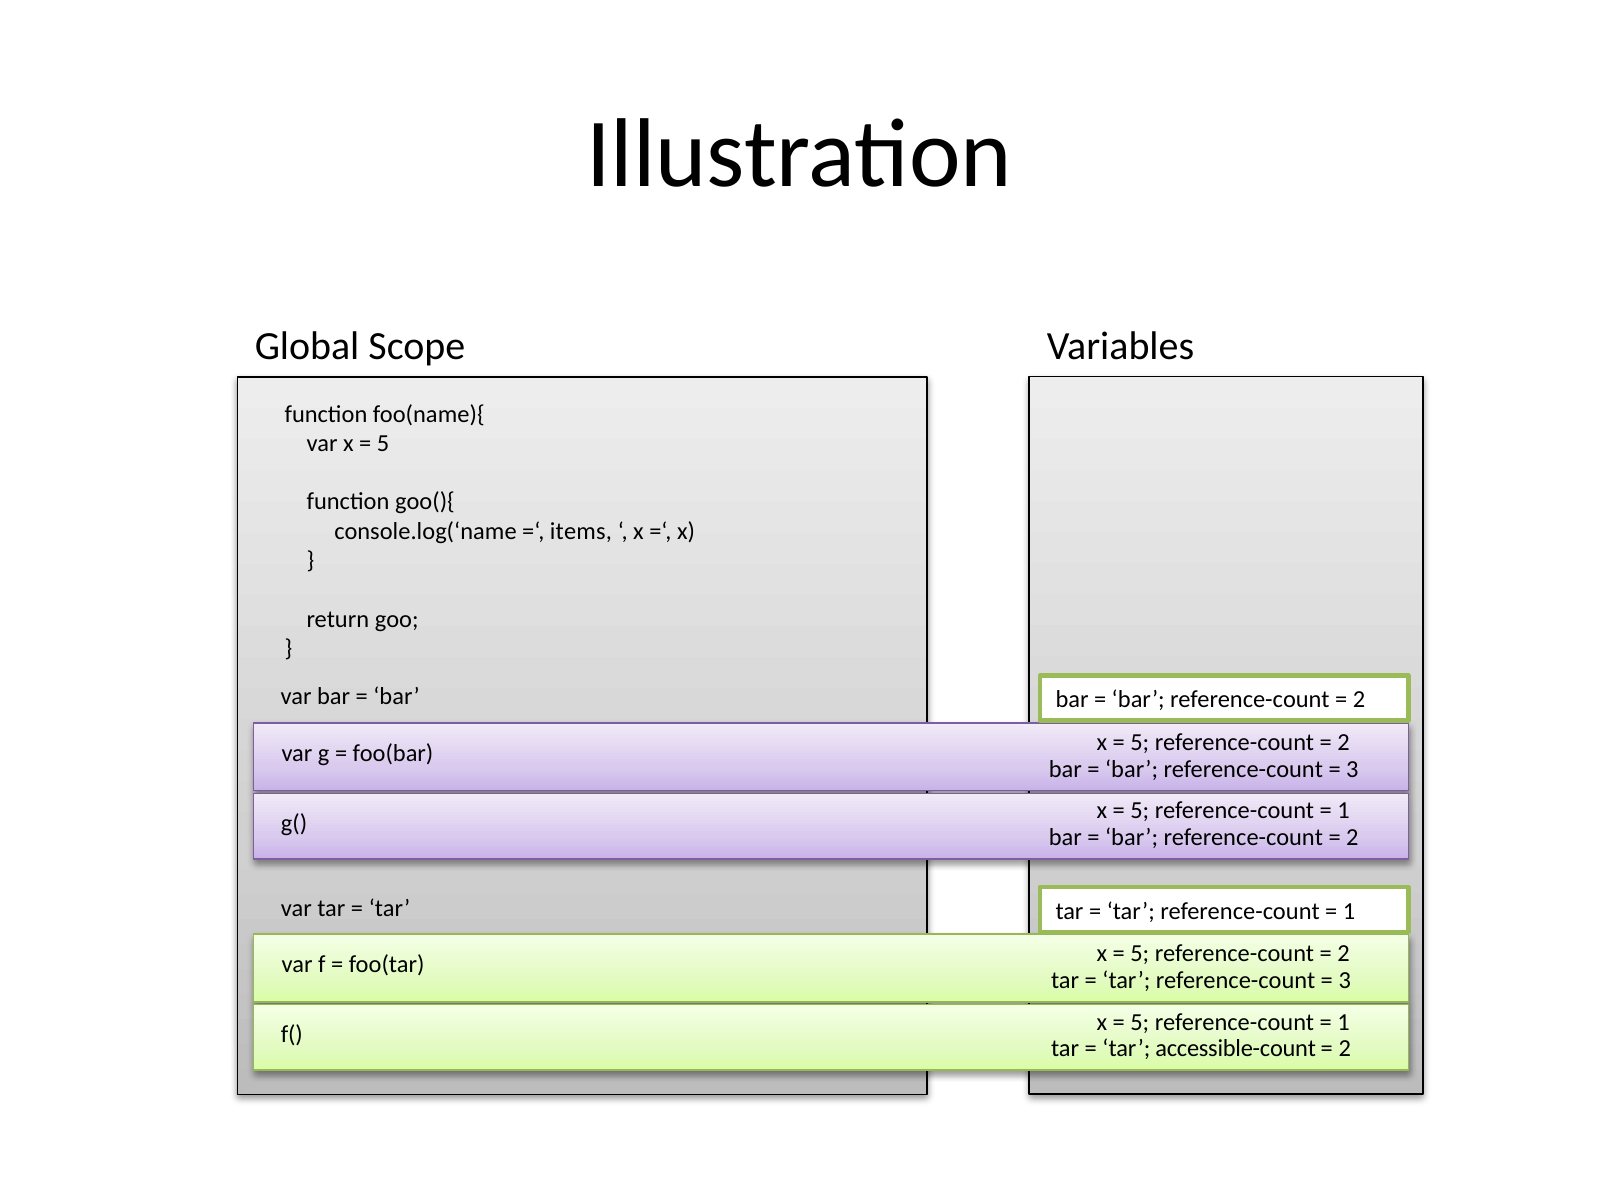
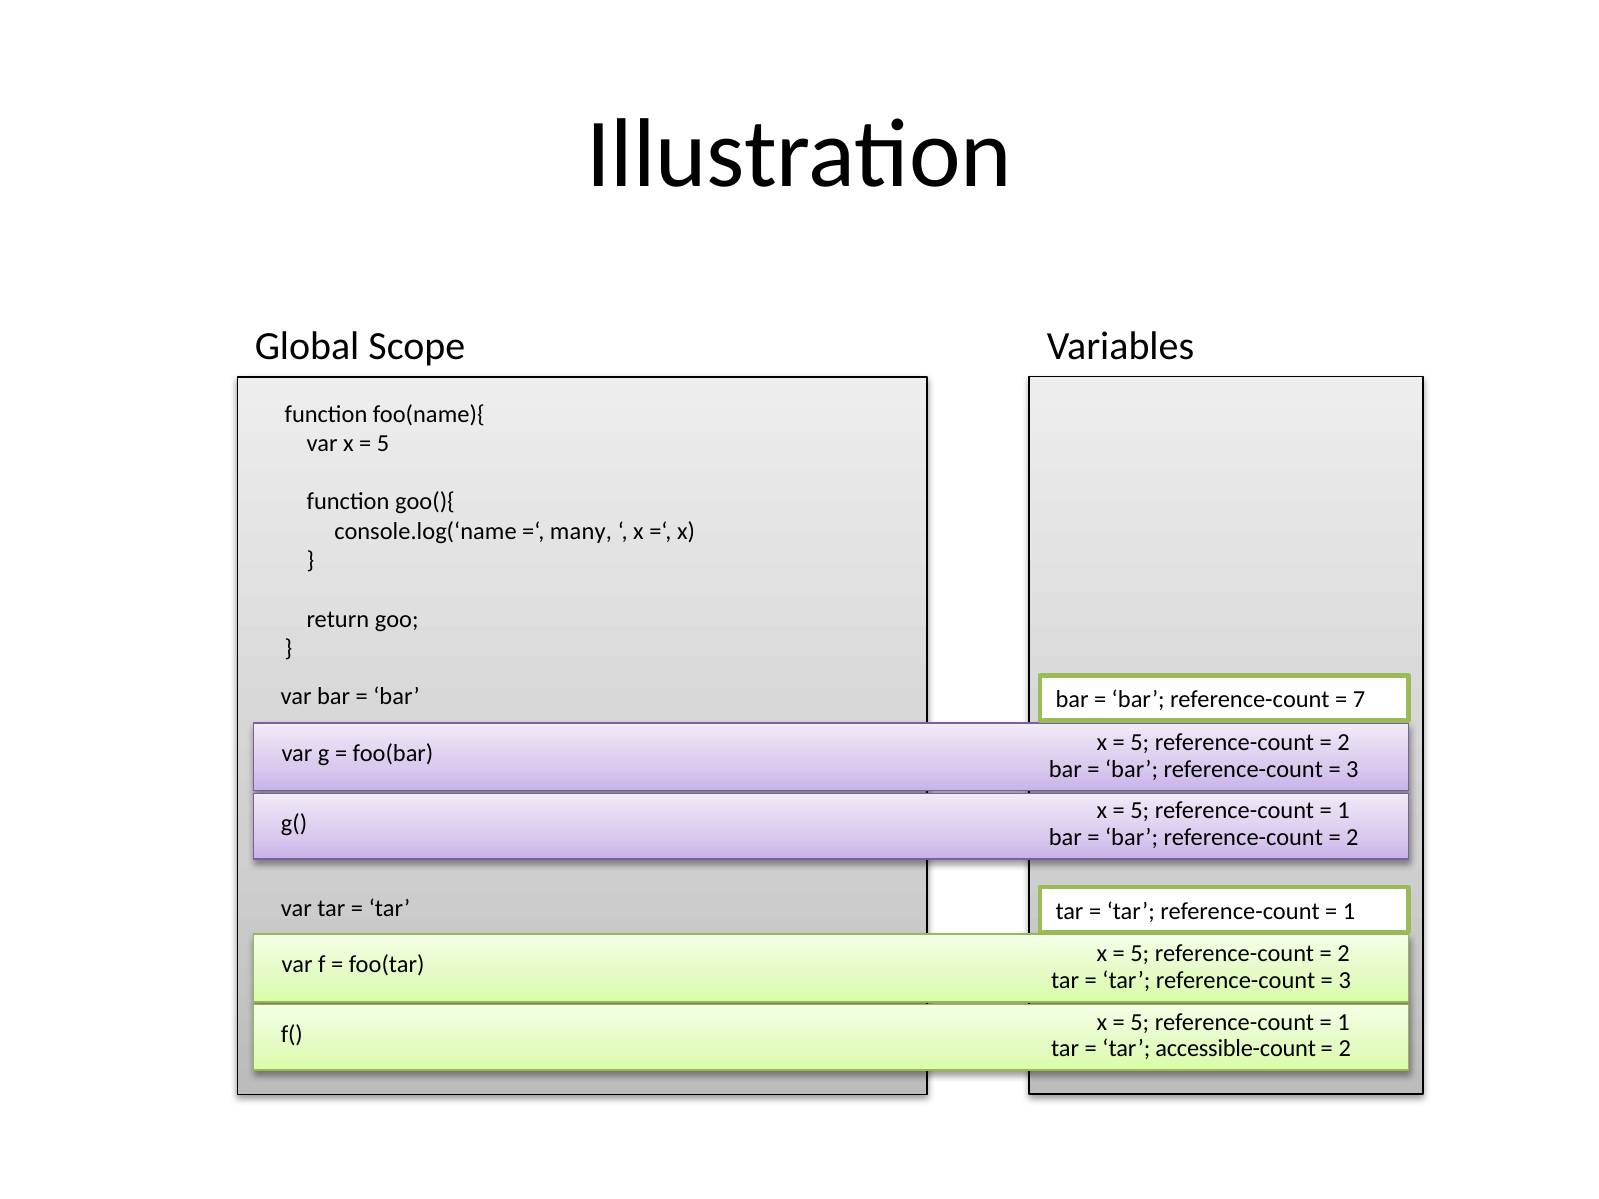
items: items -> many (581, 531)
2: 2 -> 7 (1359, 700)
